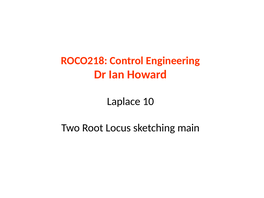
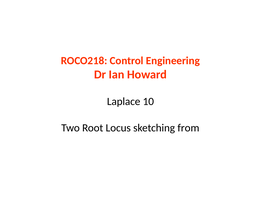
main: main -> from (188, 128)
